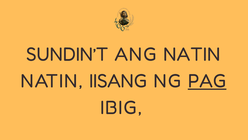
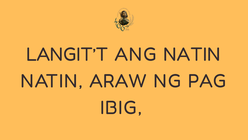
SUNDIN’T: SUNDIN’T -> LANGIT’T (67, 54)
IISANG: IISANG -> ARAW (118, 81)
PAG underline: present -> none (207, 81)
